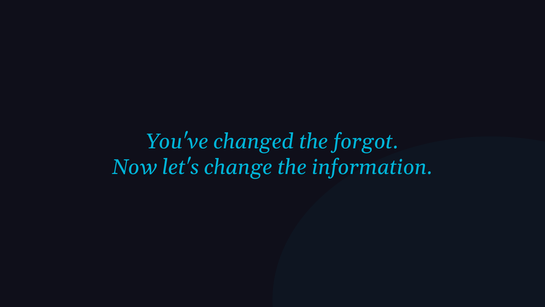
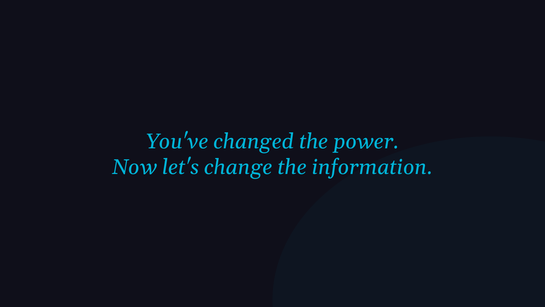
forgot: forgot -> power (366, 141)
